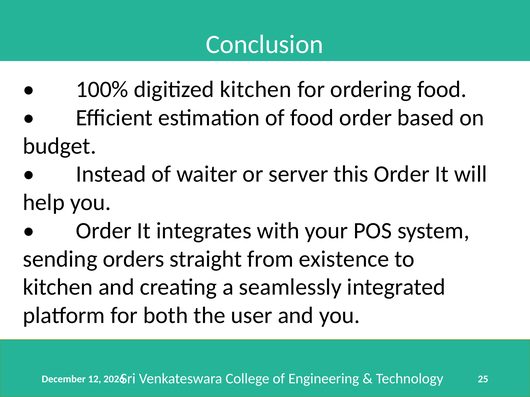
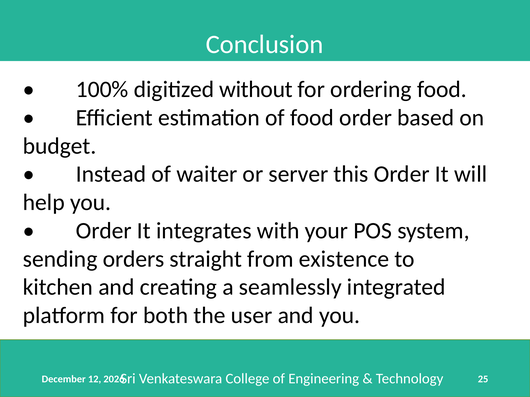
digitized kitchen: kitchen -> without (256, 90)
